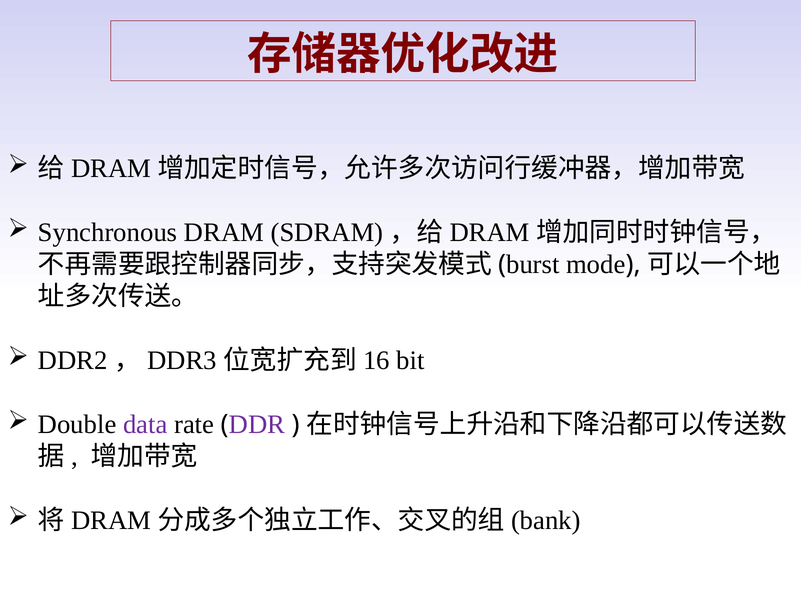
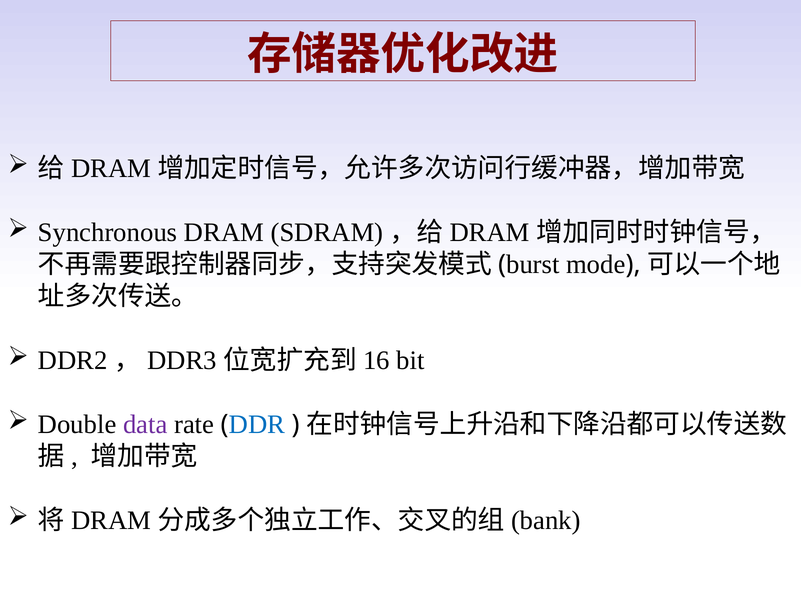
DDR colour: purple -> blue (257, 425)
